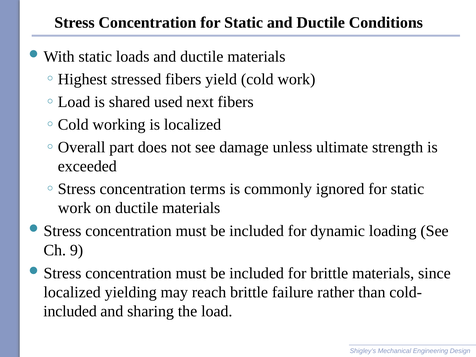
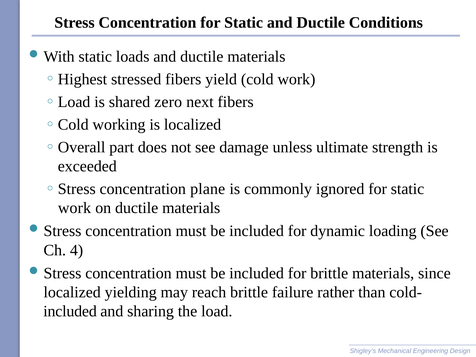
used: used -> zero (168, 102)
terms: terms -> plane (208, 189)
9: 9 -> 4 (77, 250)
